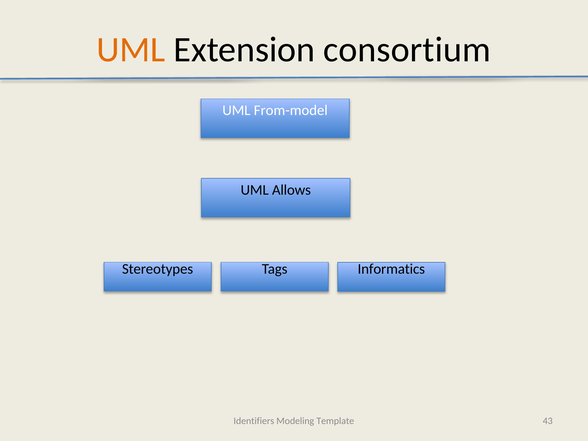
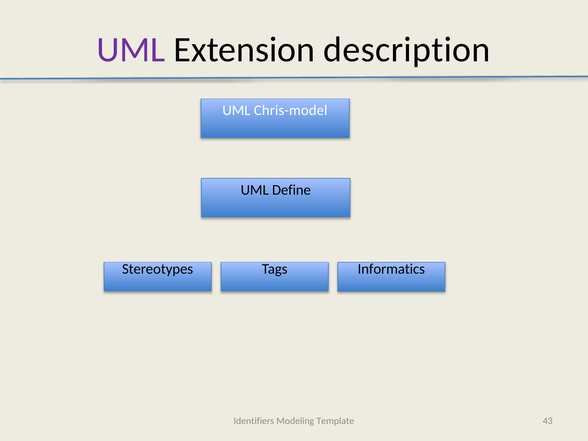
UML colour: orange -> purple (131, 50)
consortium: consortium -> description (407, 50)
From-model: From-model -> Chris-model (291, 110)
Allows: Allows -> Define (291, 190)
